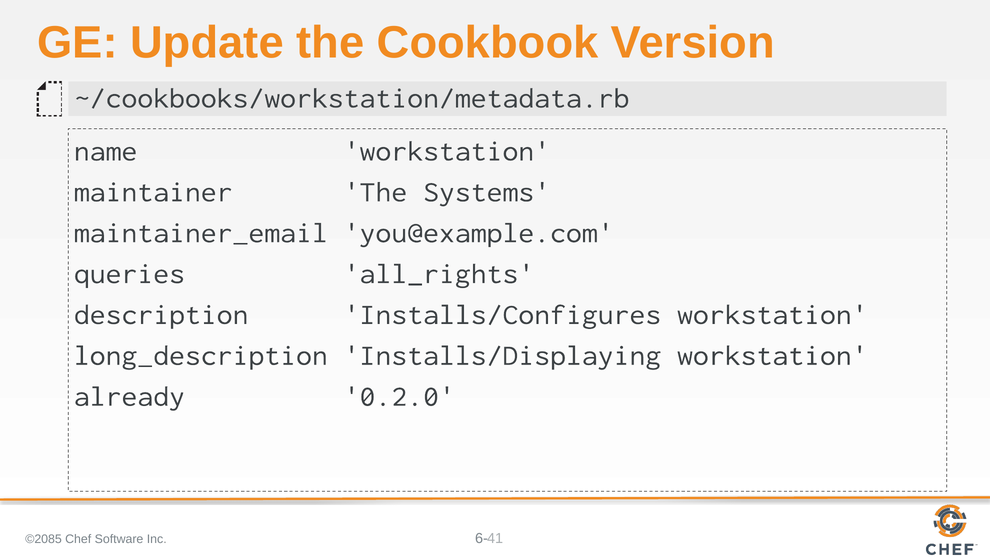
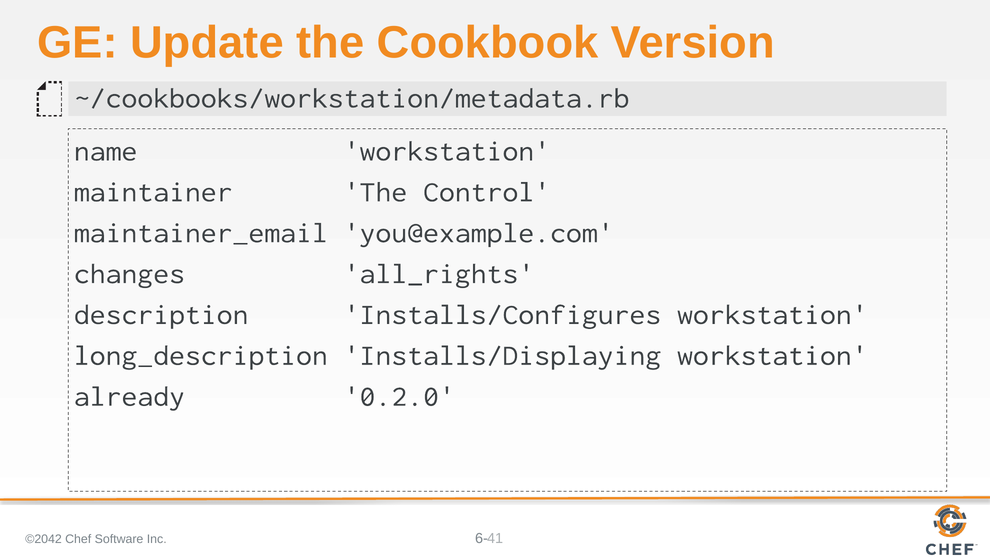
Systems: Systems -> Control (487, 192)
queries: queries -> changes (129, 273)
©2085: ©2085 -> ©2042 (44, 539)
